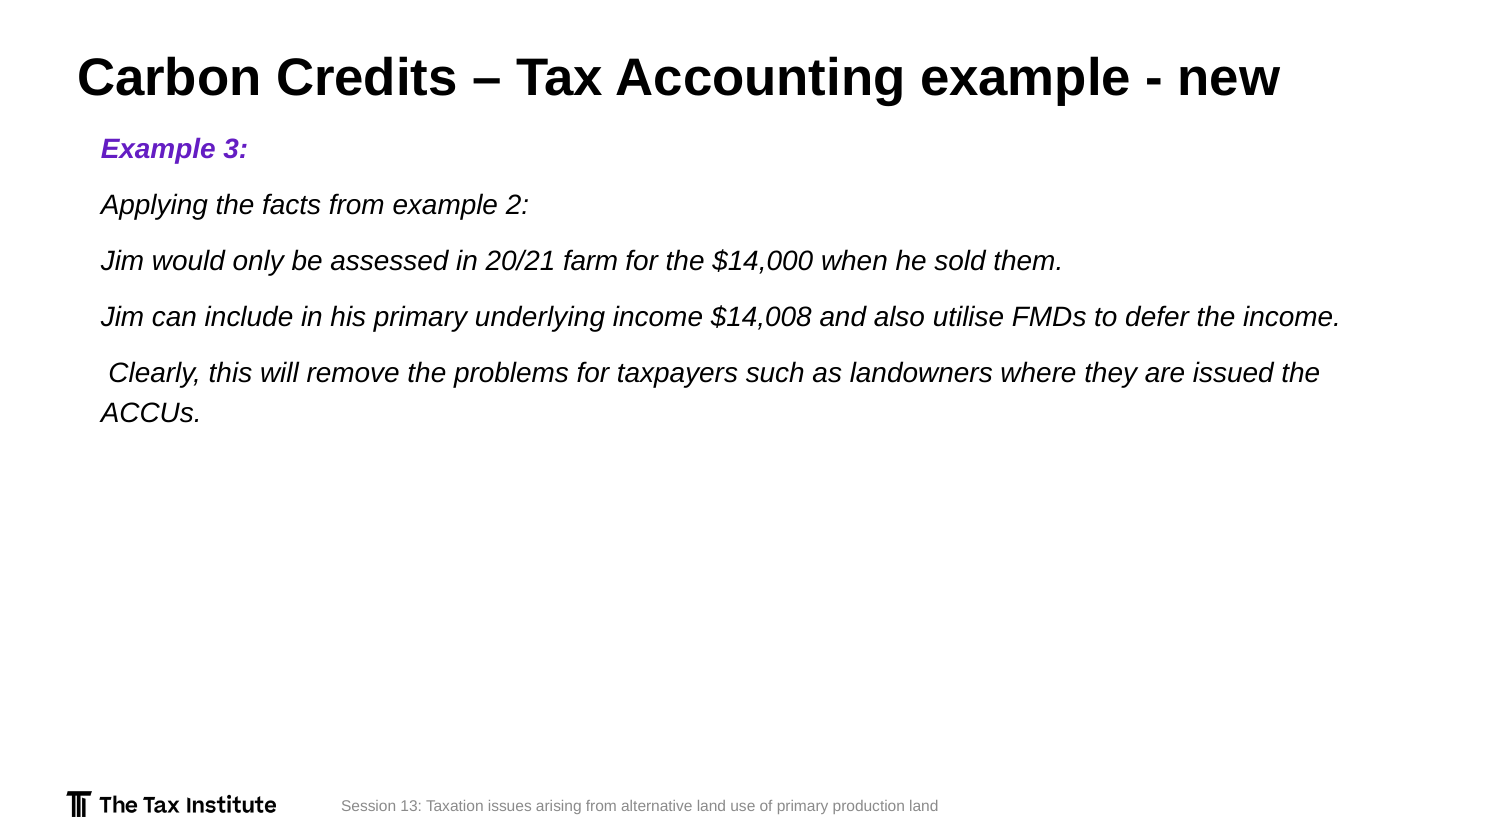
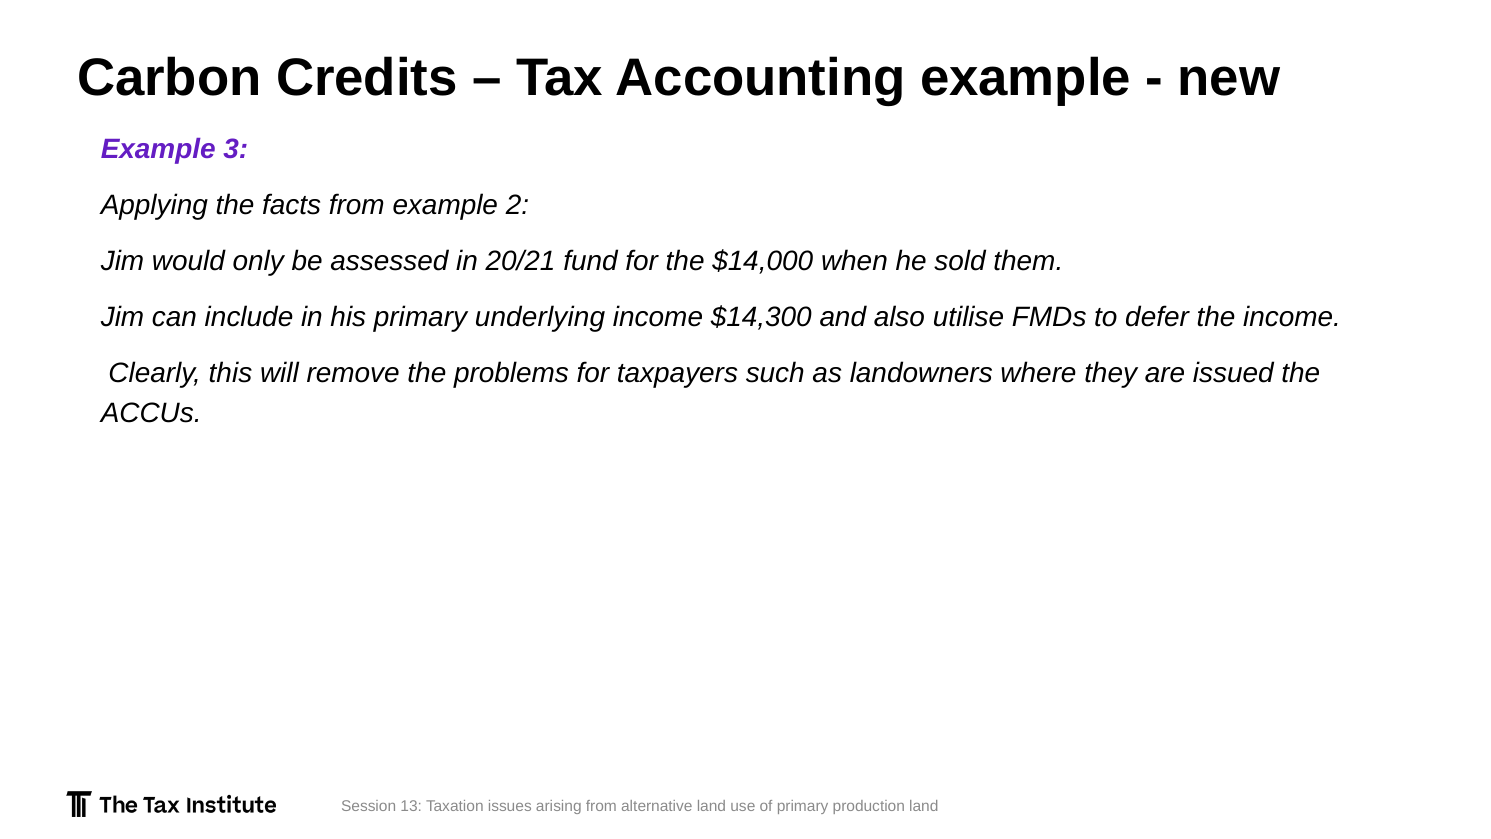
farm: farm -> fund (590, 261)
$14,008: $14,008 -> $14,300 (761, 317)
